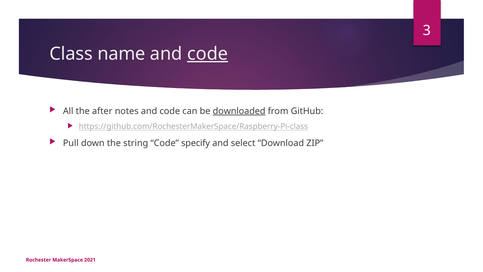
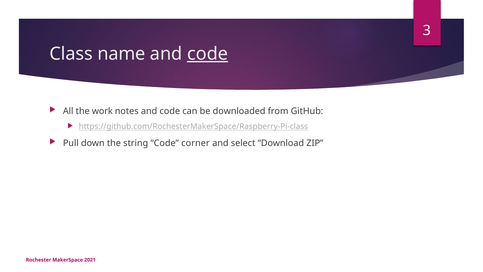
after: after -> work (102, 111)
downloaded underline: present -> none (239, 111)
specify: specify -> corner (195, 143)
